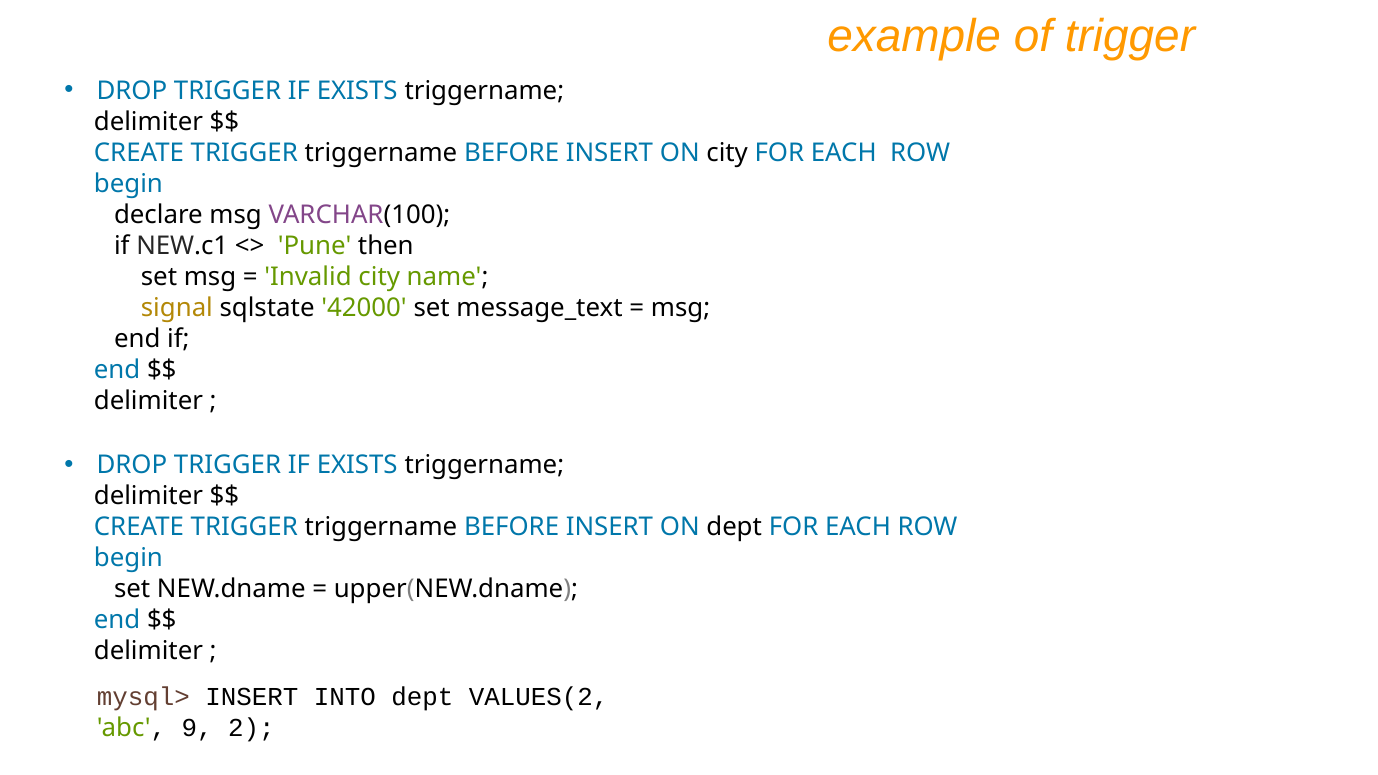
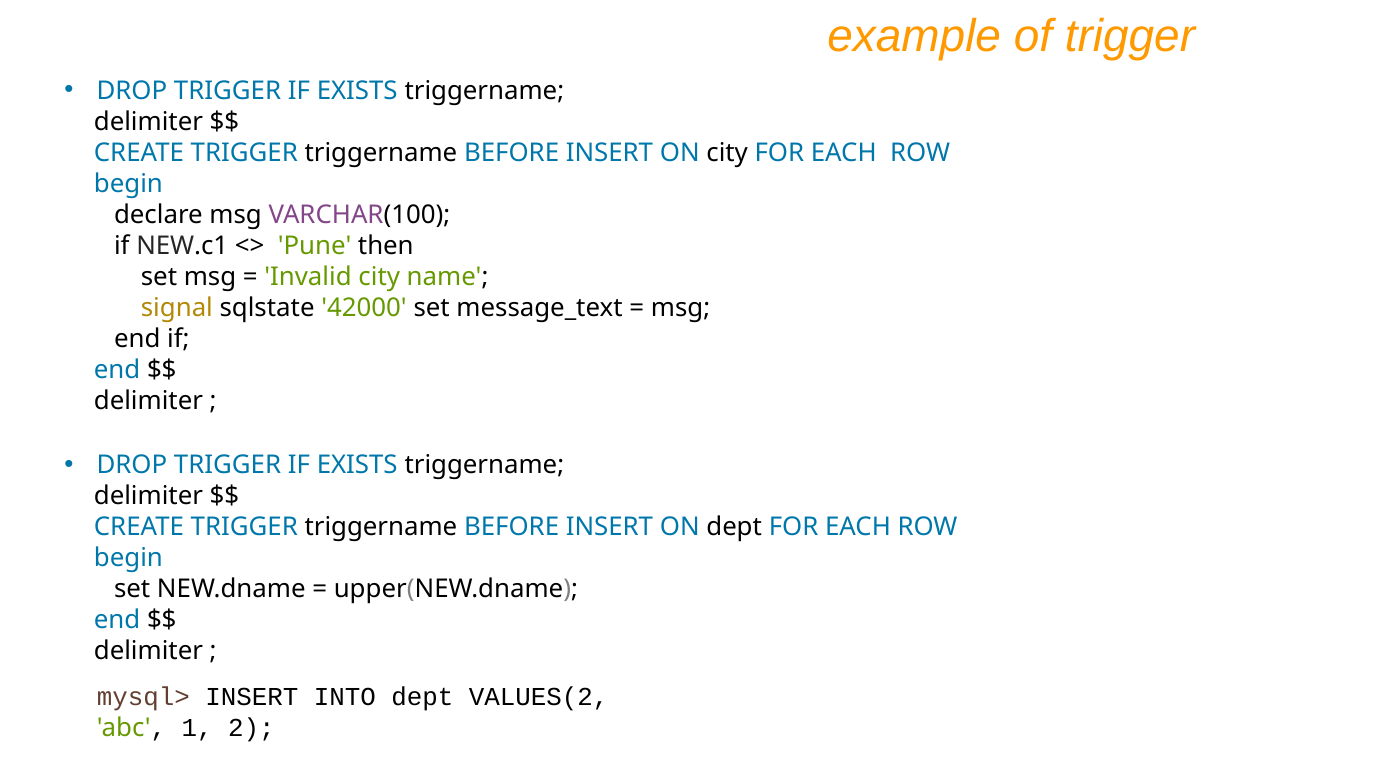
9: 9 -> 1 (197, 728)
